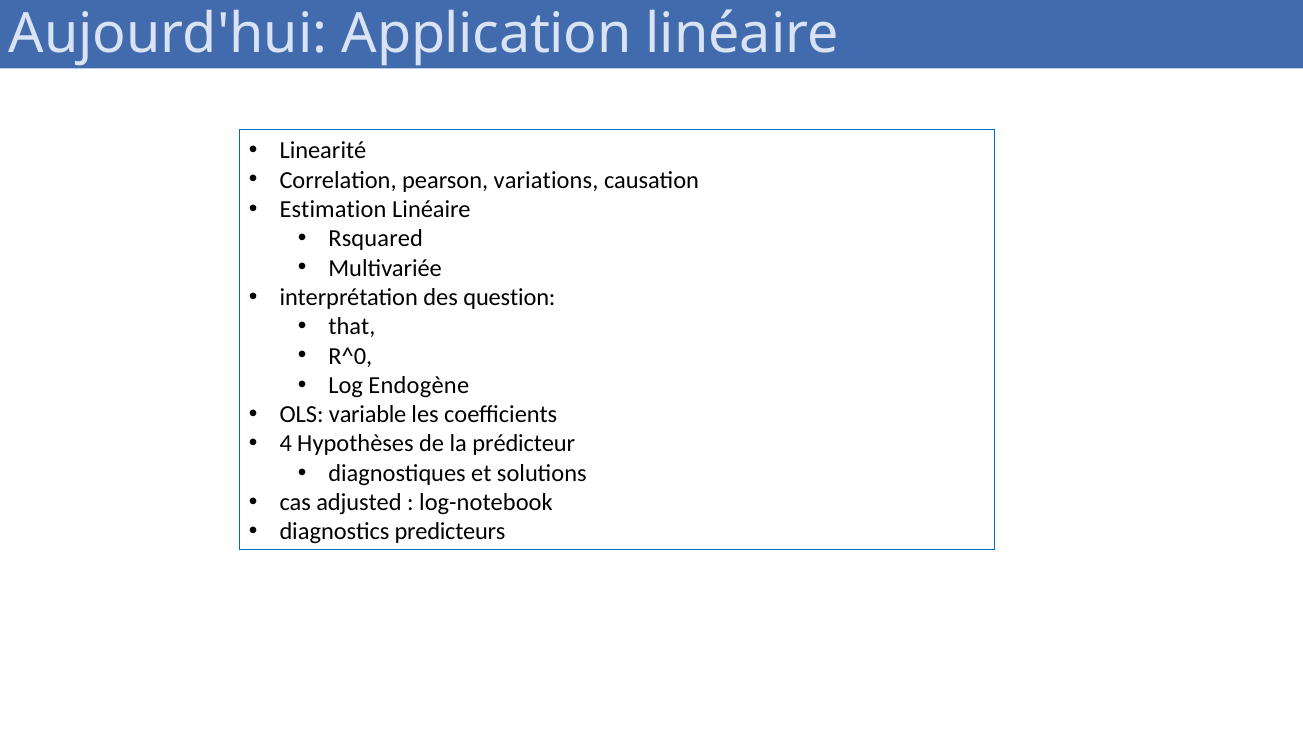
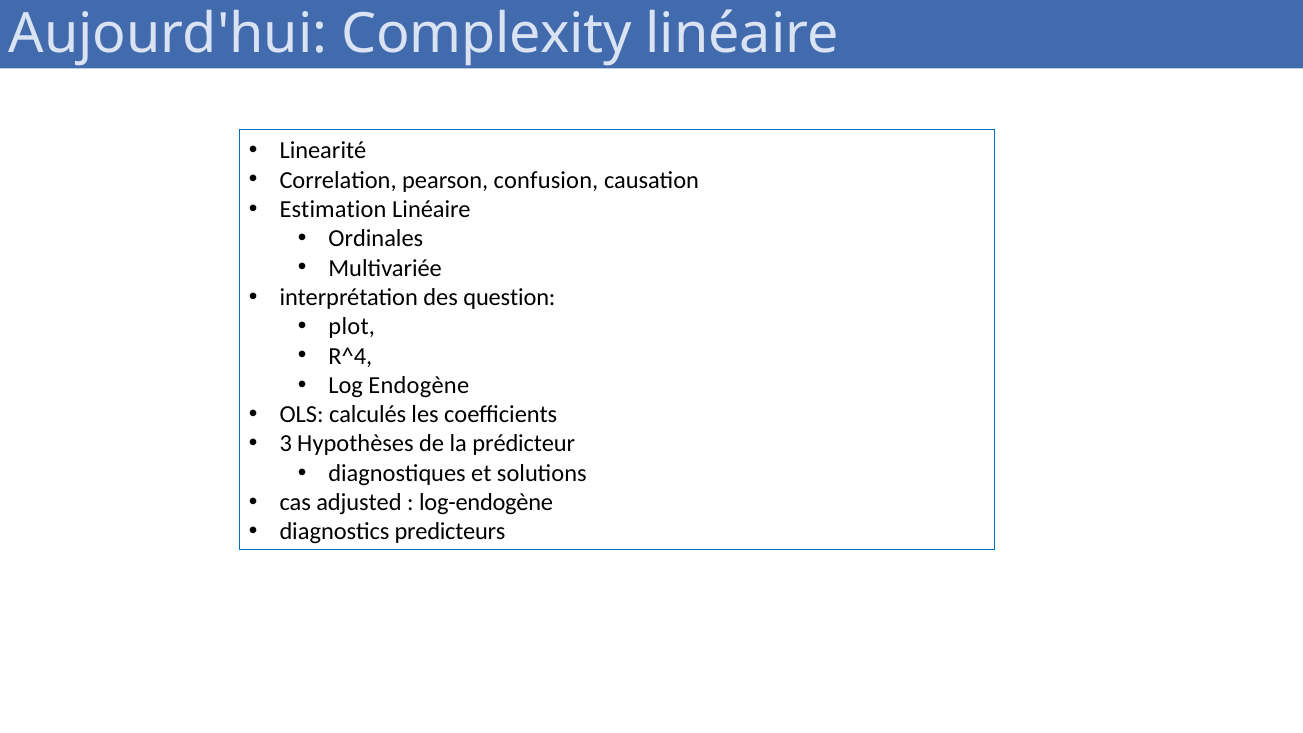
Application: Application -> Complexity (487, 34)
variations: variations -> confusion (546, 180)
Rsquared: Rsquared -> Ordinales (376, 239)
that: that -> plot (352, 327)
R^0: R^0 -> R^4 (350, 356)
variable: variable -> calculés (368, 415)
4: 4 -> 3 (286, 444)
log-notebook: log-notebook -> log-endogène (486, 503)
